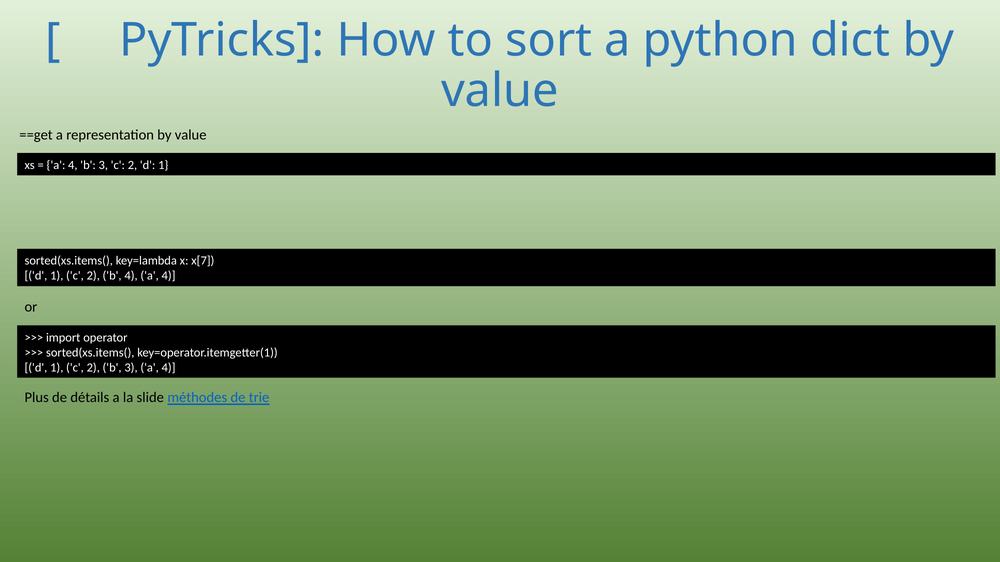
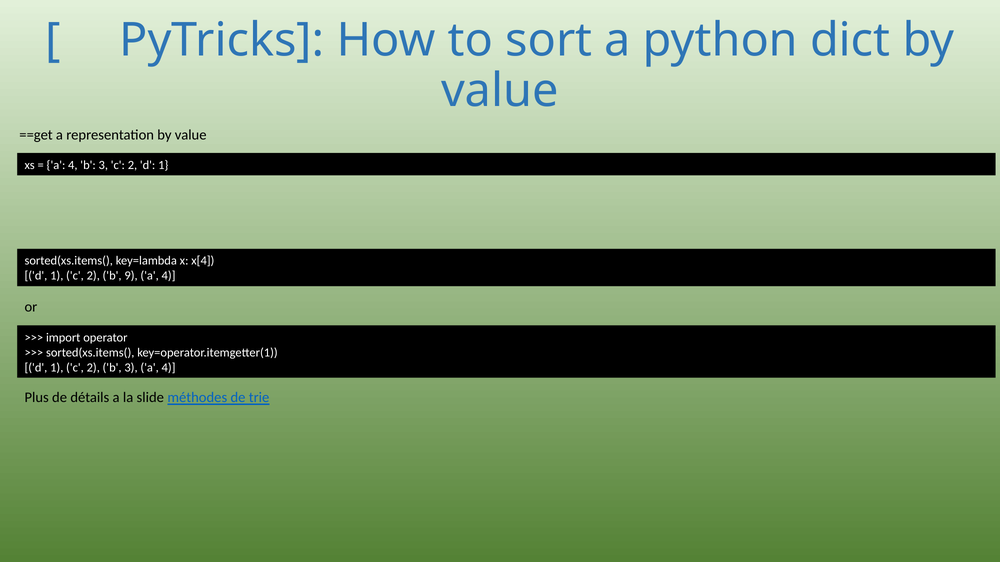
x[7: x[7 -> x[4 (203, 261)
b 4: 4 -> 9 (131, 276)
